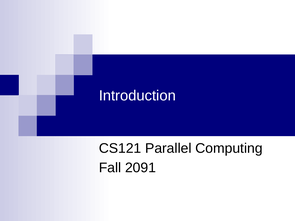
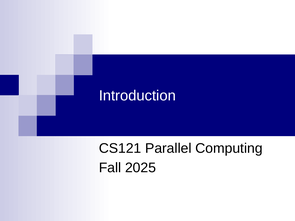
2091: 2091 -> 2025 (141, 168)
